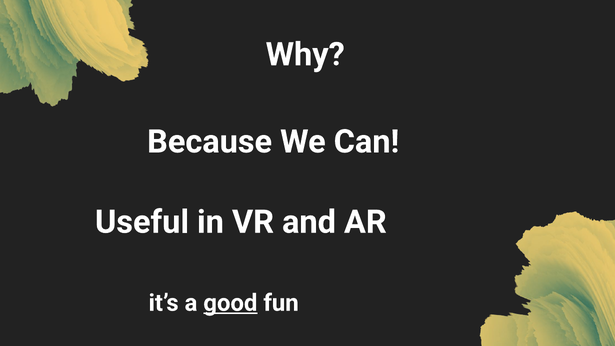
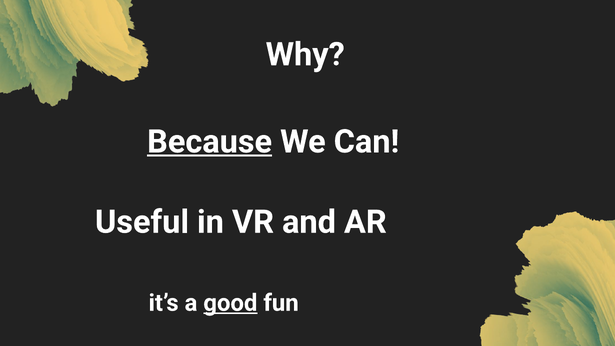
Because underline: none -> present (210, 142)
